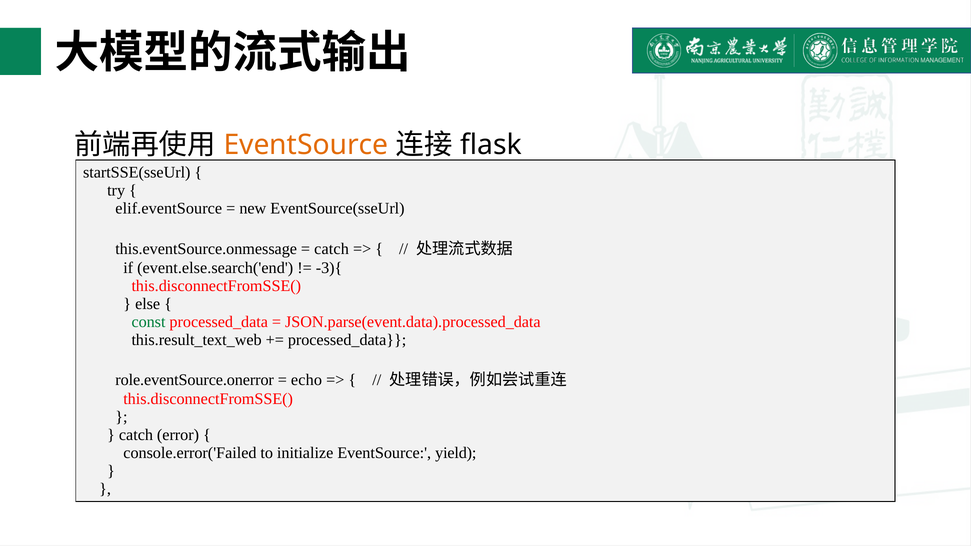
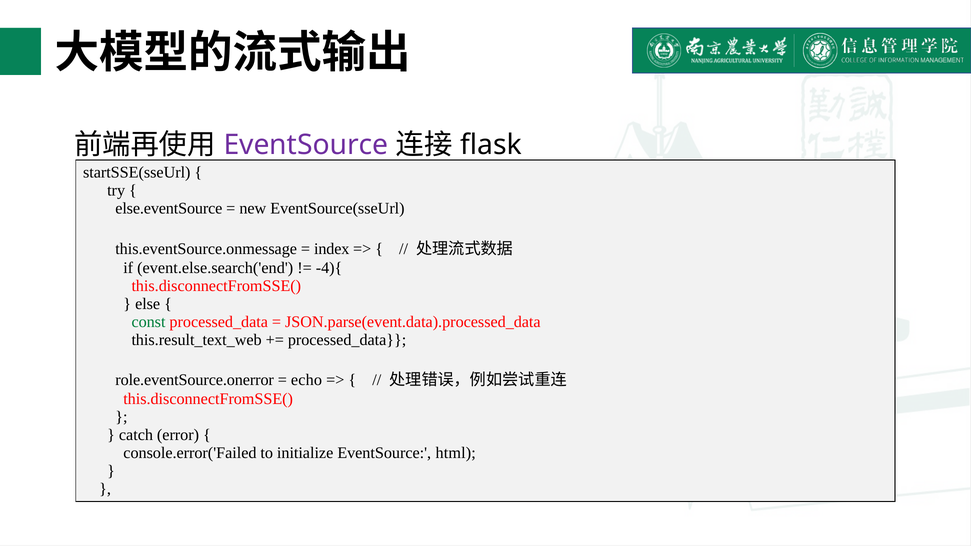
EventSource colour: orange -> purple (306, 145)
elif.eventSource: elif.eventSource -> else.eventSource (169, 209)
catch: catch -> index (332, 249)
-3){: -3){ -> -4){ (329, 268)
yield: yield -> html (456, 453)
